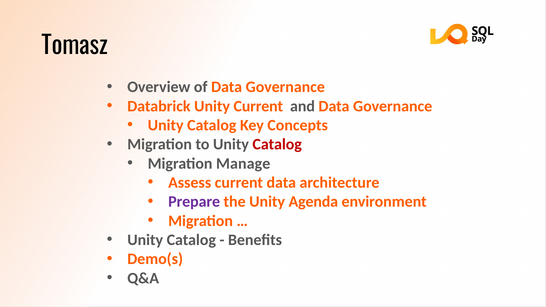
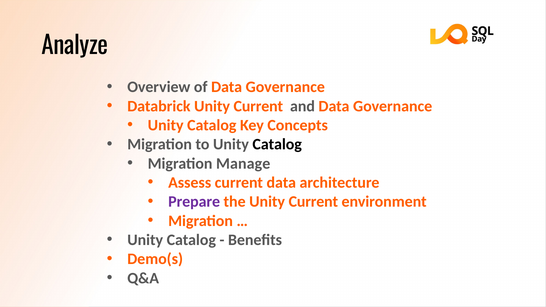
Tomasz: Tomasz -> Analyze (75, 46)
Catalog colour: red -> black (277, 144)
the Unity Agenda: Agenda -> Current (313, 202)
